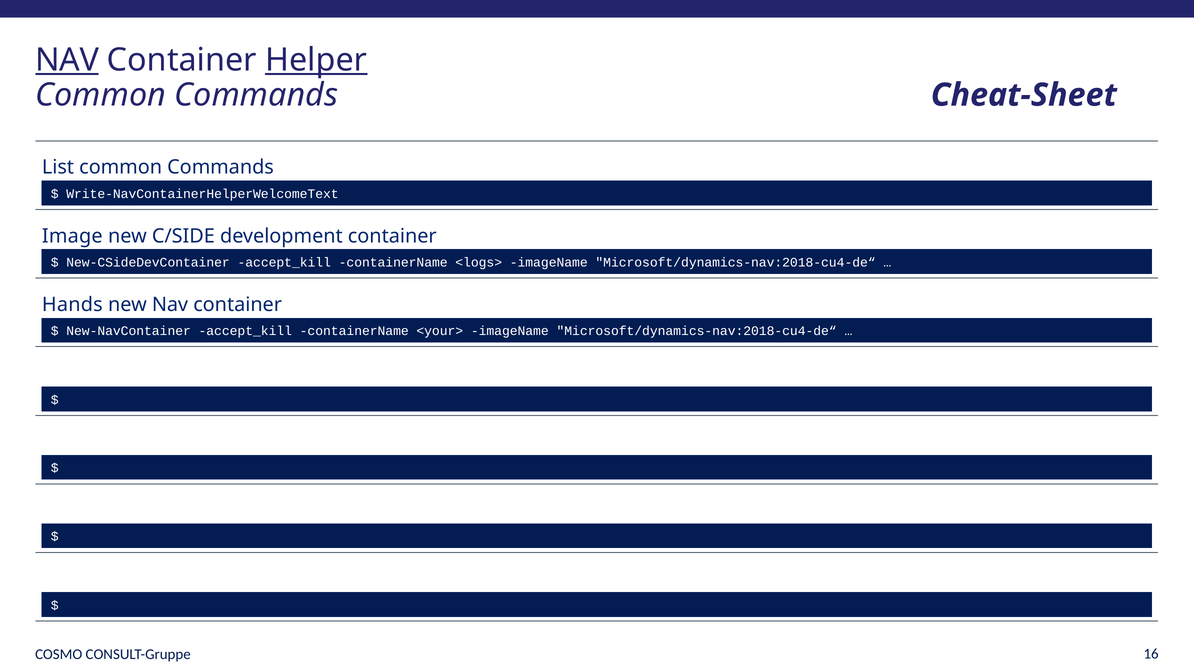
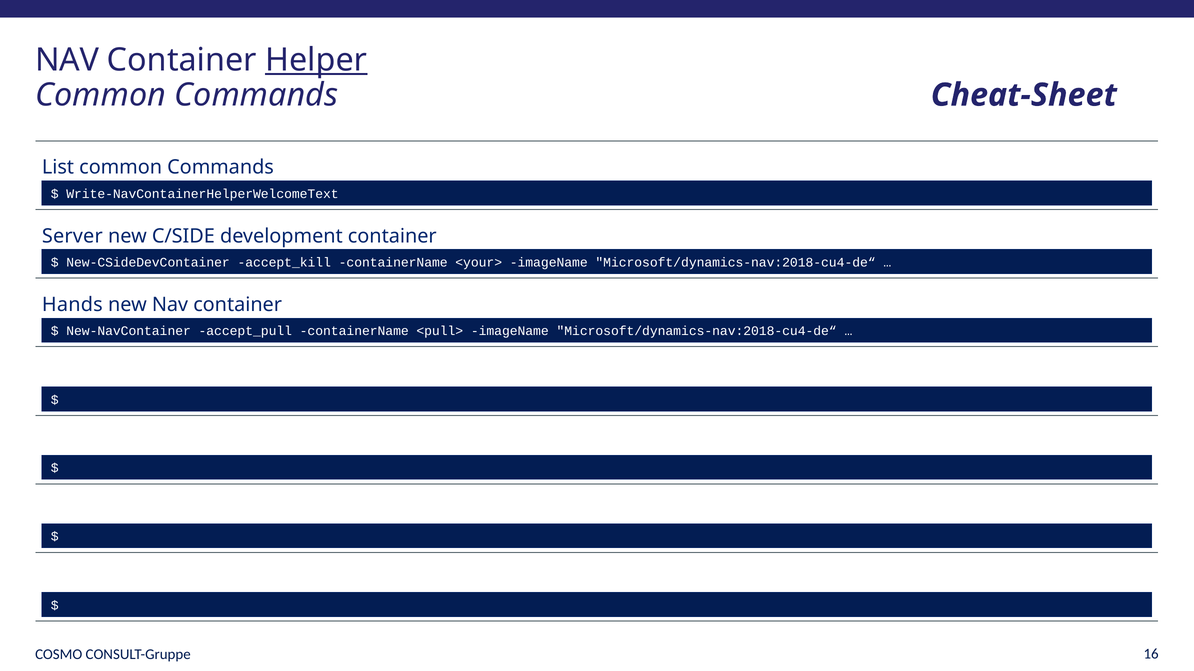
NAV underline: present -> none (67, 60)
Image: Image -> Server (72, 236)
<logs>: <logs> -> <your> (479, 263)
New-NavContainer accept_kill: accept_kill -> accept_pull (245, 331)
<your>: <your> -> <pull> (440, 331)
